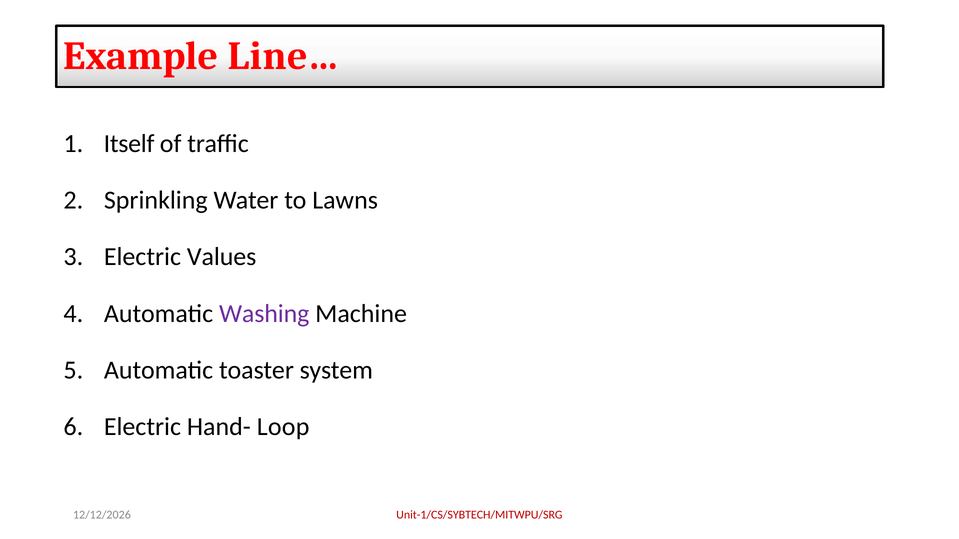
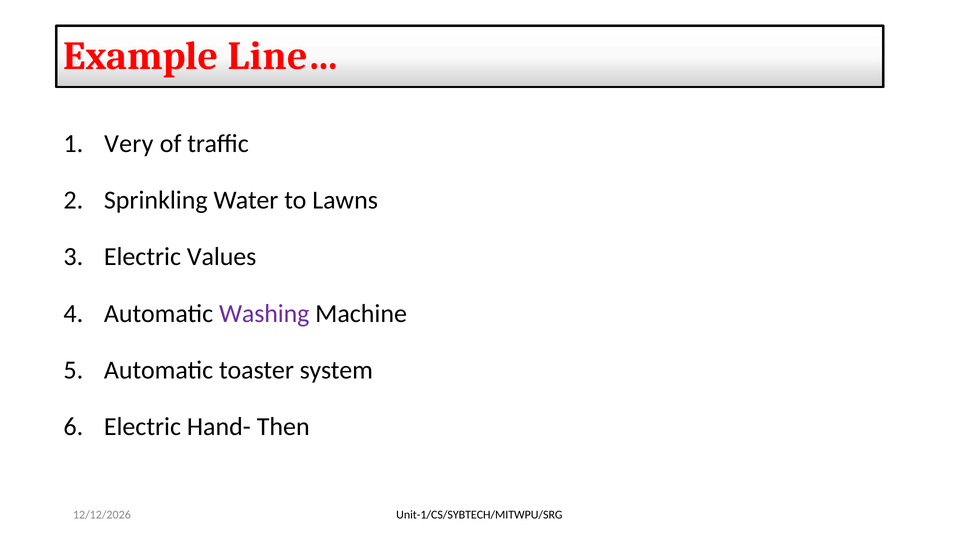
Itself: Itself -> Very (129, 144)
Loop: Loop -> Then (283, 427)
Unit-1/CS/SYBTECH/MITWPU/SRG colour: red -> black (479, 515)
